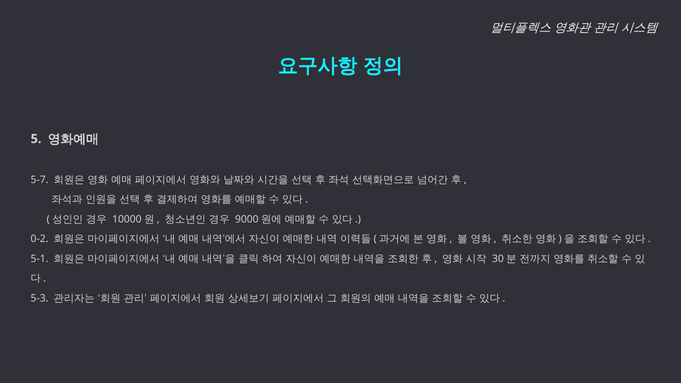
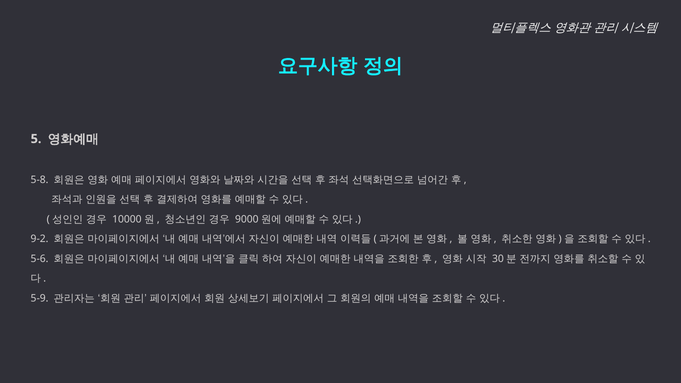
5-7: 5-7 -> 5-8 (40, 180)
0-2: 0-2 -> 9-2 (40, 239)
5-1: 5-1 -> 5-6 (40, 259)
5-3: 5-3 -> 5-9 (40, 298)
